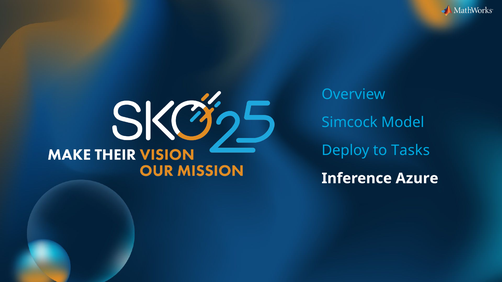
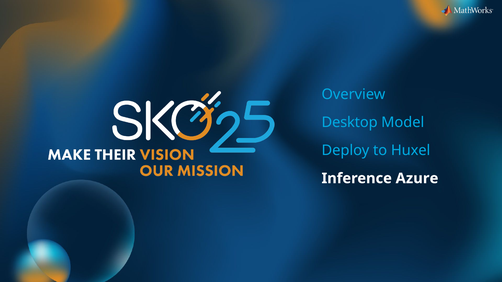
Simcock: Simcock -> Desktop (350, 122)
Tasks: Tasks -> Huxel (411, 151)
